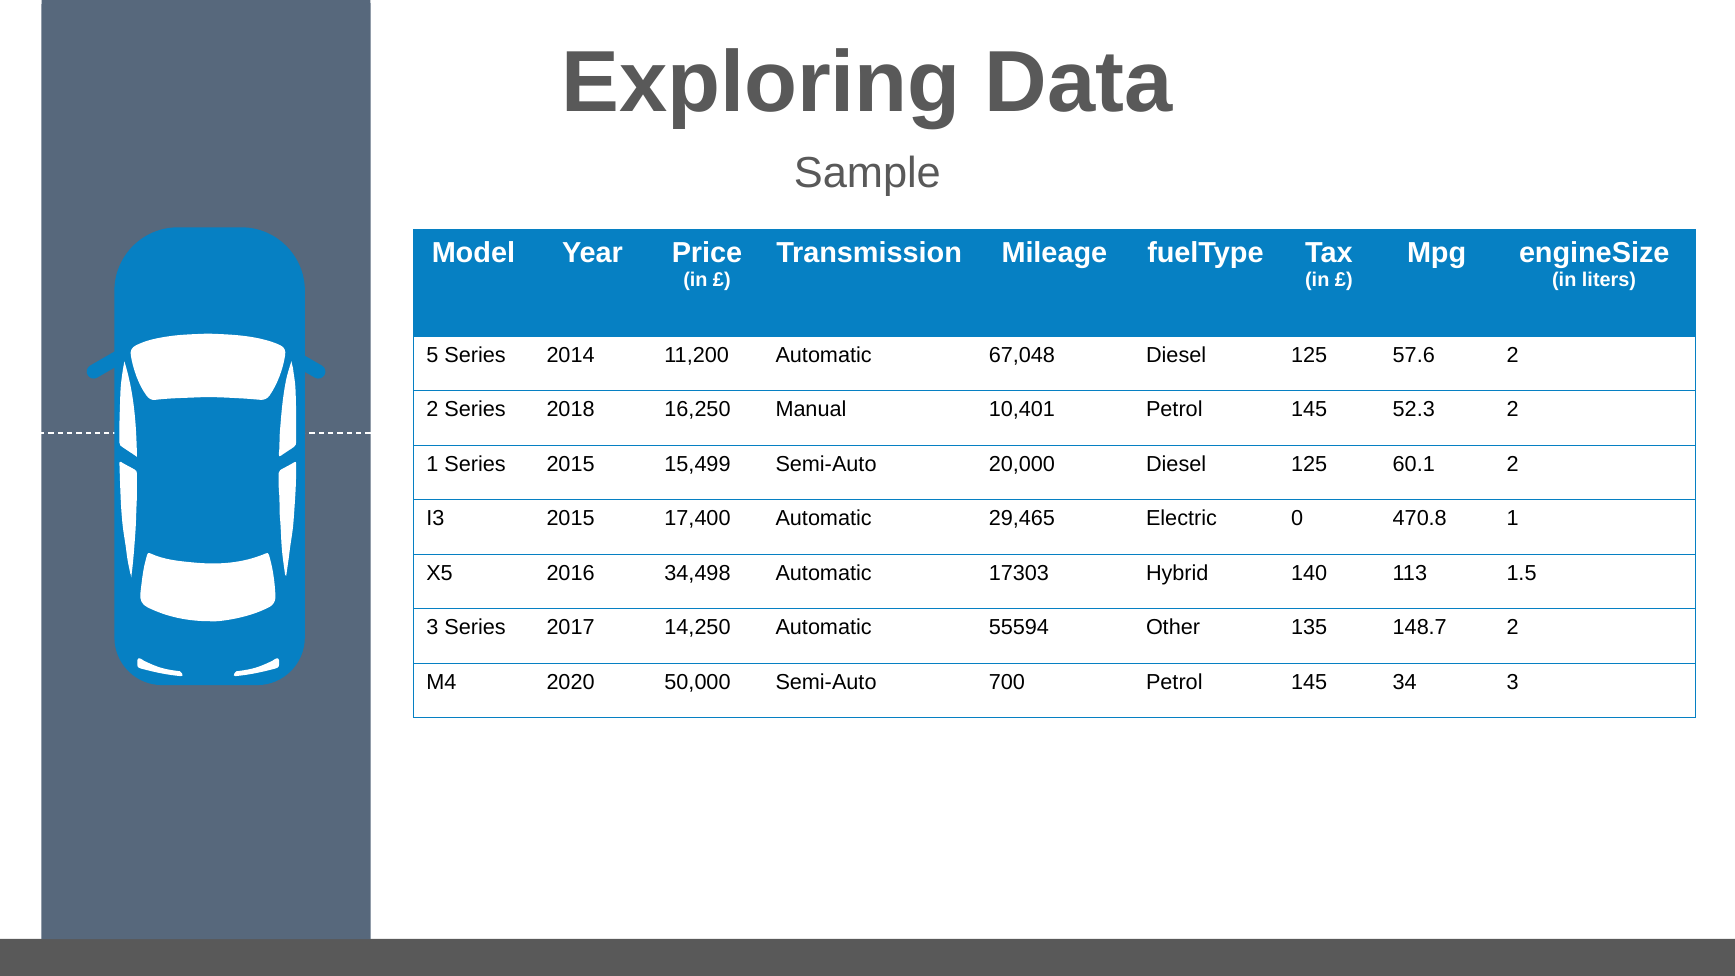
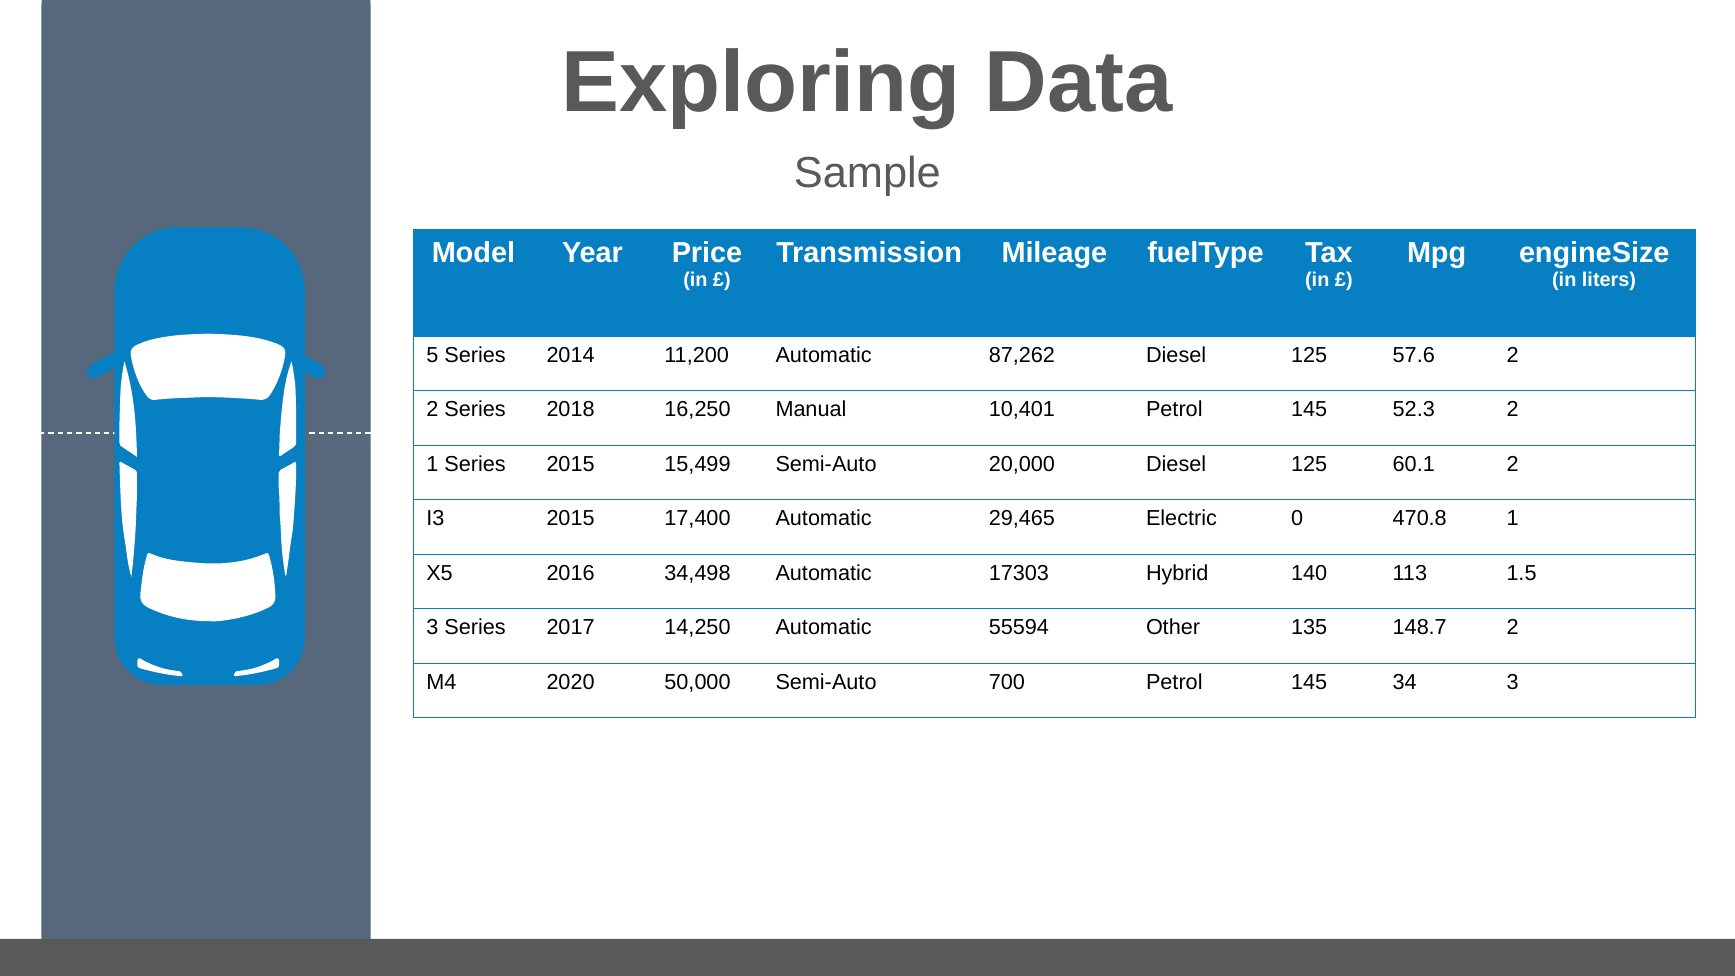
67,048: 67,048 -> 87,262 (1022, 355)
